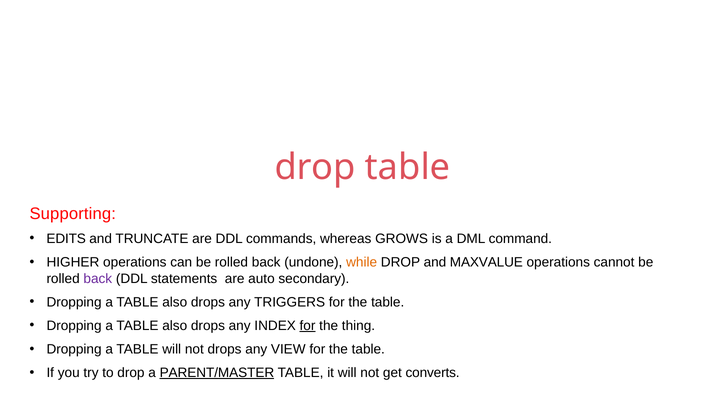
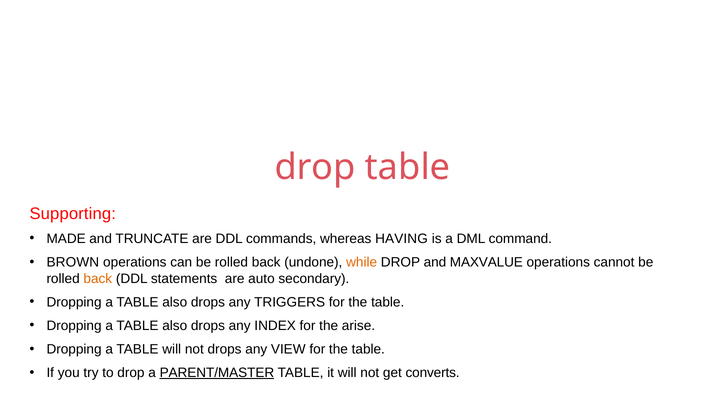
EDITS: EDITS -> MADE (66, 239)
GROWS: GROWS -> HAVING (402, 239)
HIGHER: HIGHER -> BROWN (73, 262)
back colour: purple -> orange (98, 278)
for underline: present -> none (308, 326)
thing: thing -> arise (358, 326)
